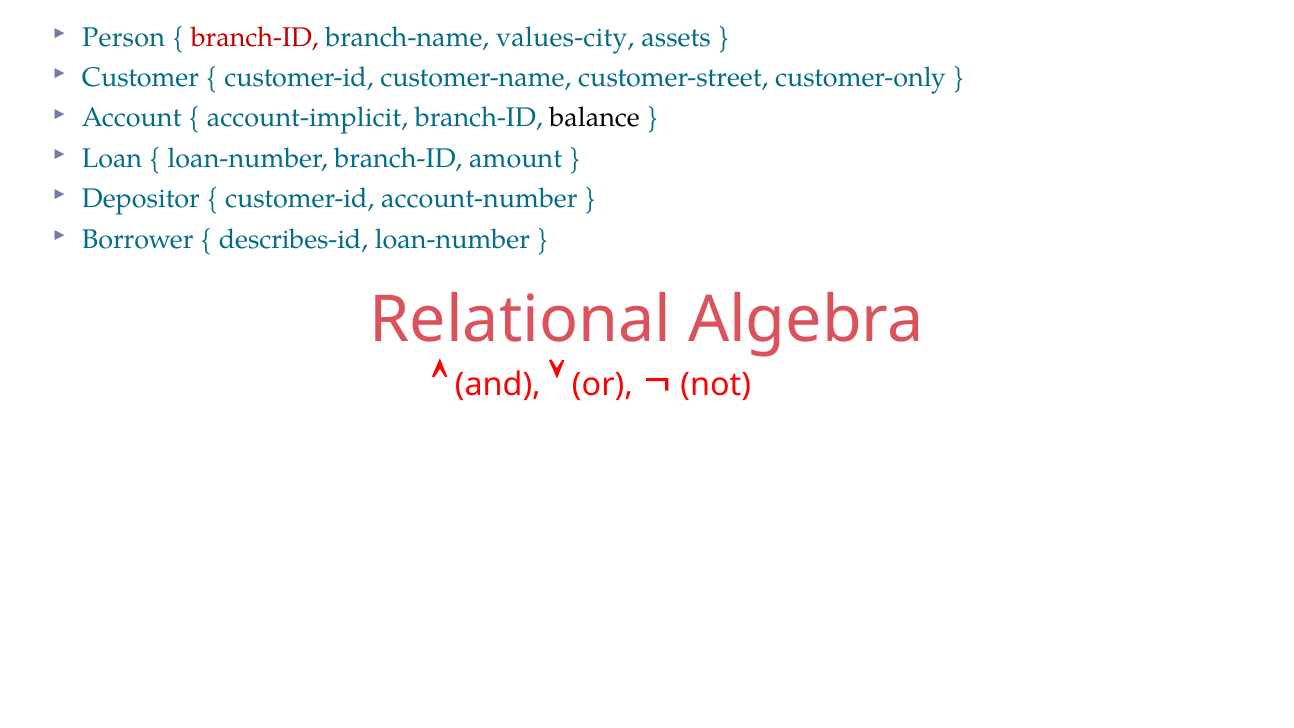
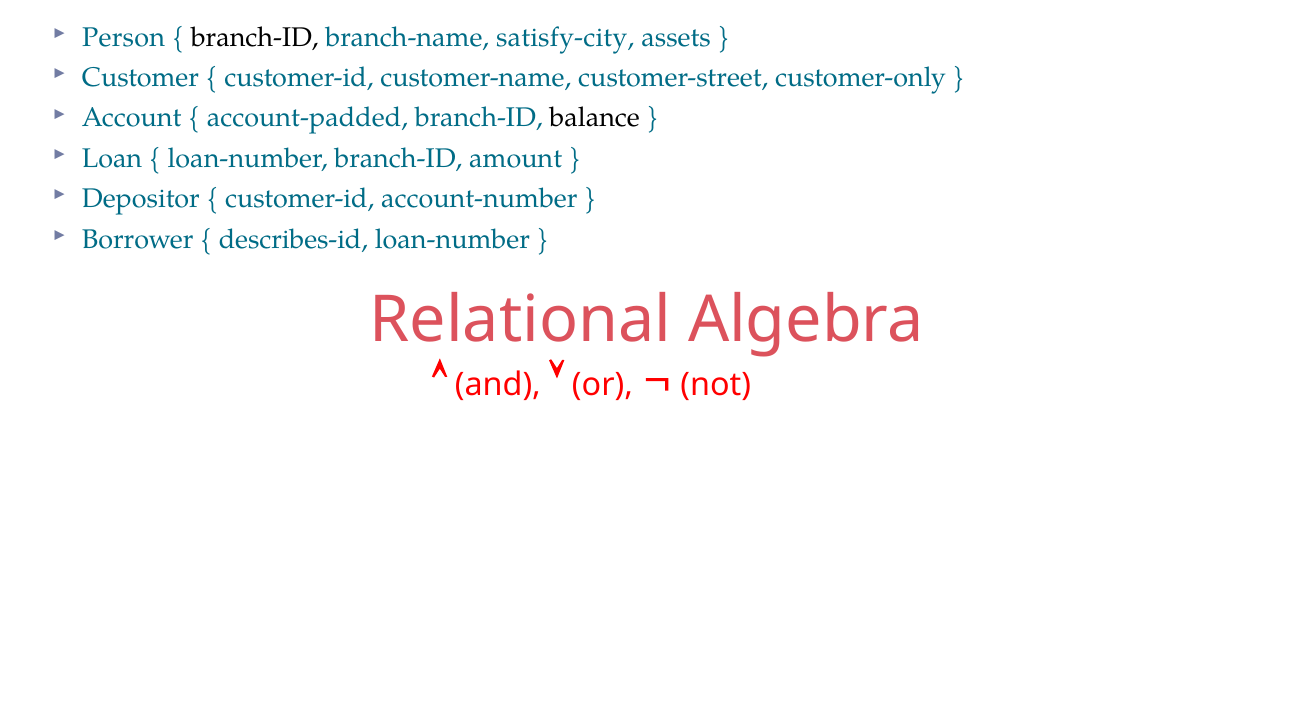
branch-ID colour: red -> black (255, 37)
values-city: values-city -> satisfy-city (565, 37)
account-implicit: account-implicit -> account-padded (307, 118)
